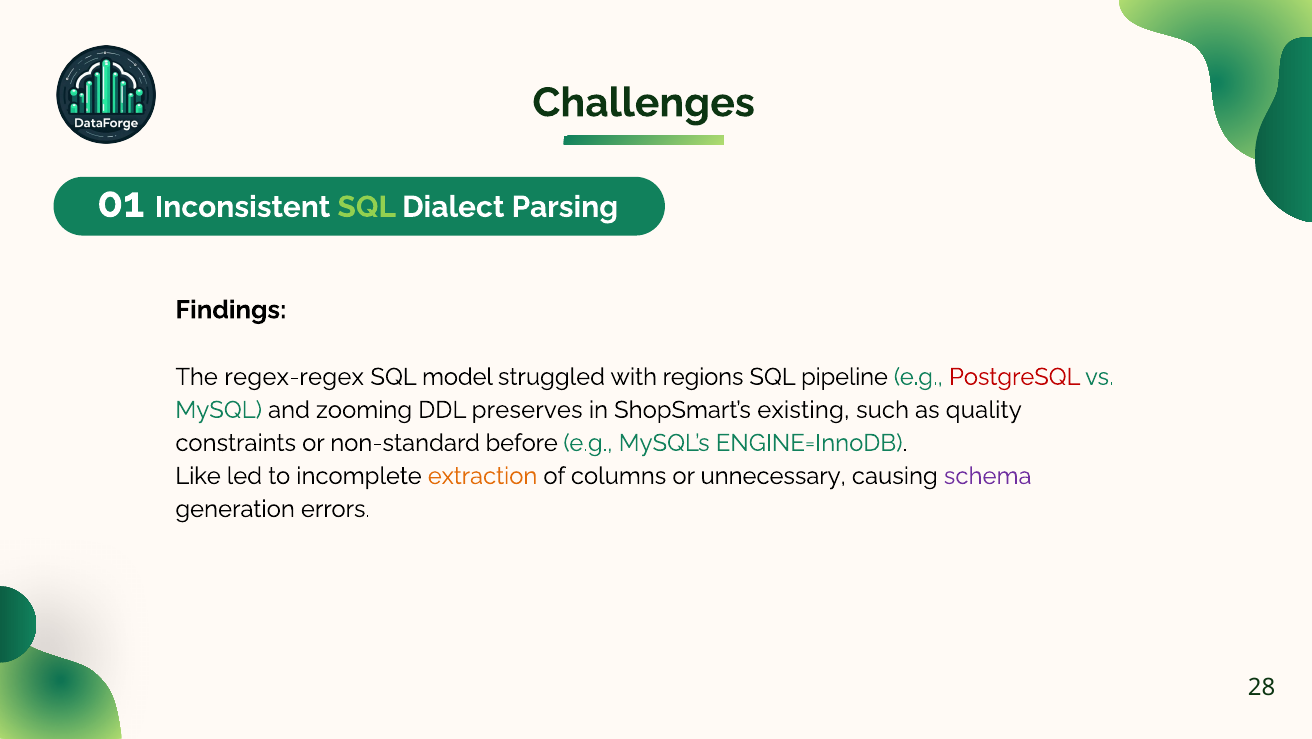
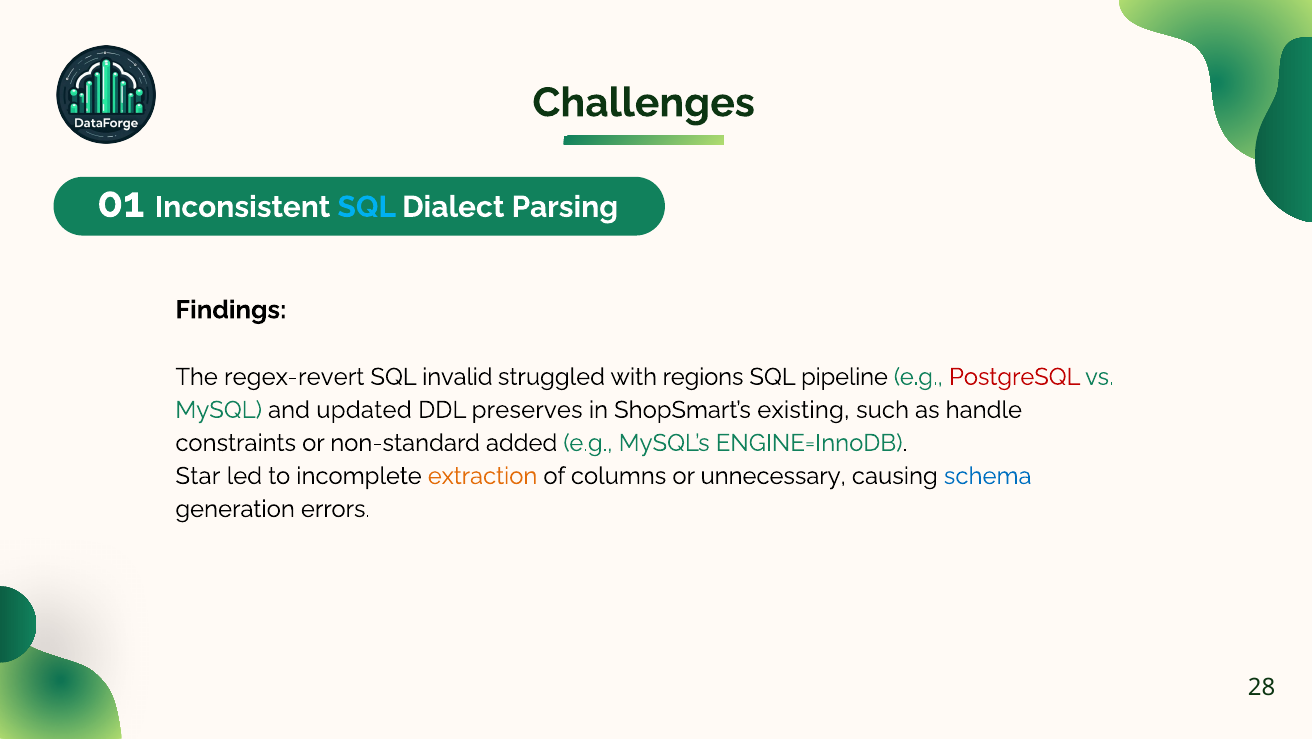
SQL colour: light green -> light blue (367, 207)
regex-regex: regex-regex -> regex-revert (294, 377)
model: model -> invalid (457, 377)
zooming: zooming -> updated (364, 410)
quality: quality -> handle (984, 410)
before: before -> added (522, 443)
Like: Like -> Star (198, 476)
schema colour: purple -> blue (988, 476)
